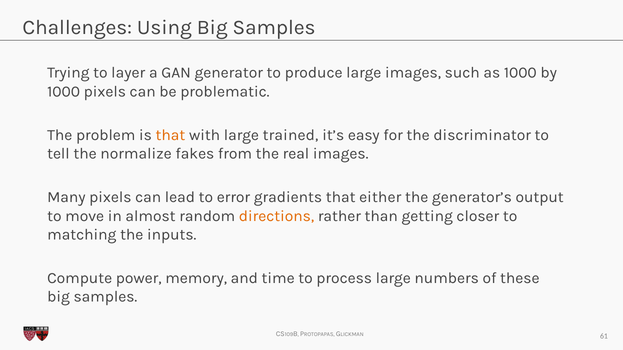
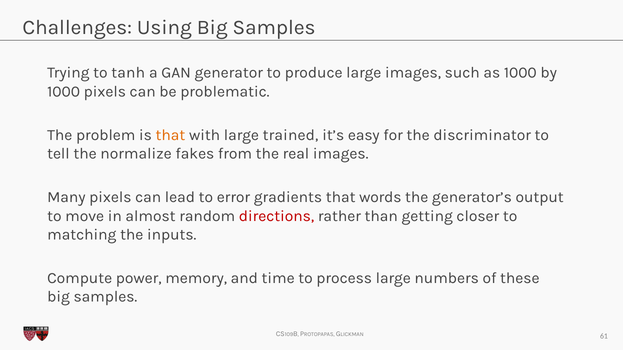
layer: layer -> tanh (128, 73)
either: either -> words (380, 198)
directions colour: orange -> red (276, 216)
